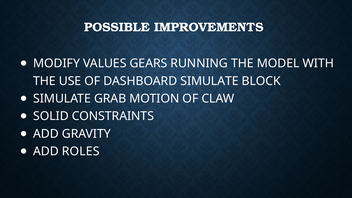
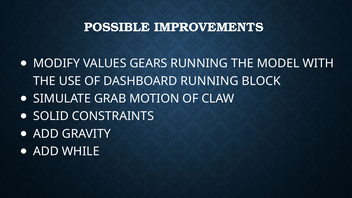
DASHBOARD SIMULATE: SIMULATE -> RUNNING (209, 81)
ROLES: ROLES -> WHILE (81, 151)
